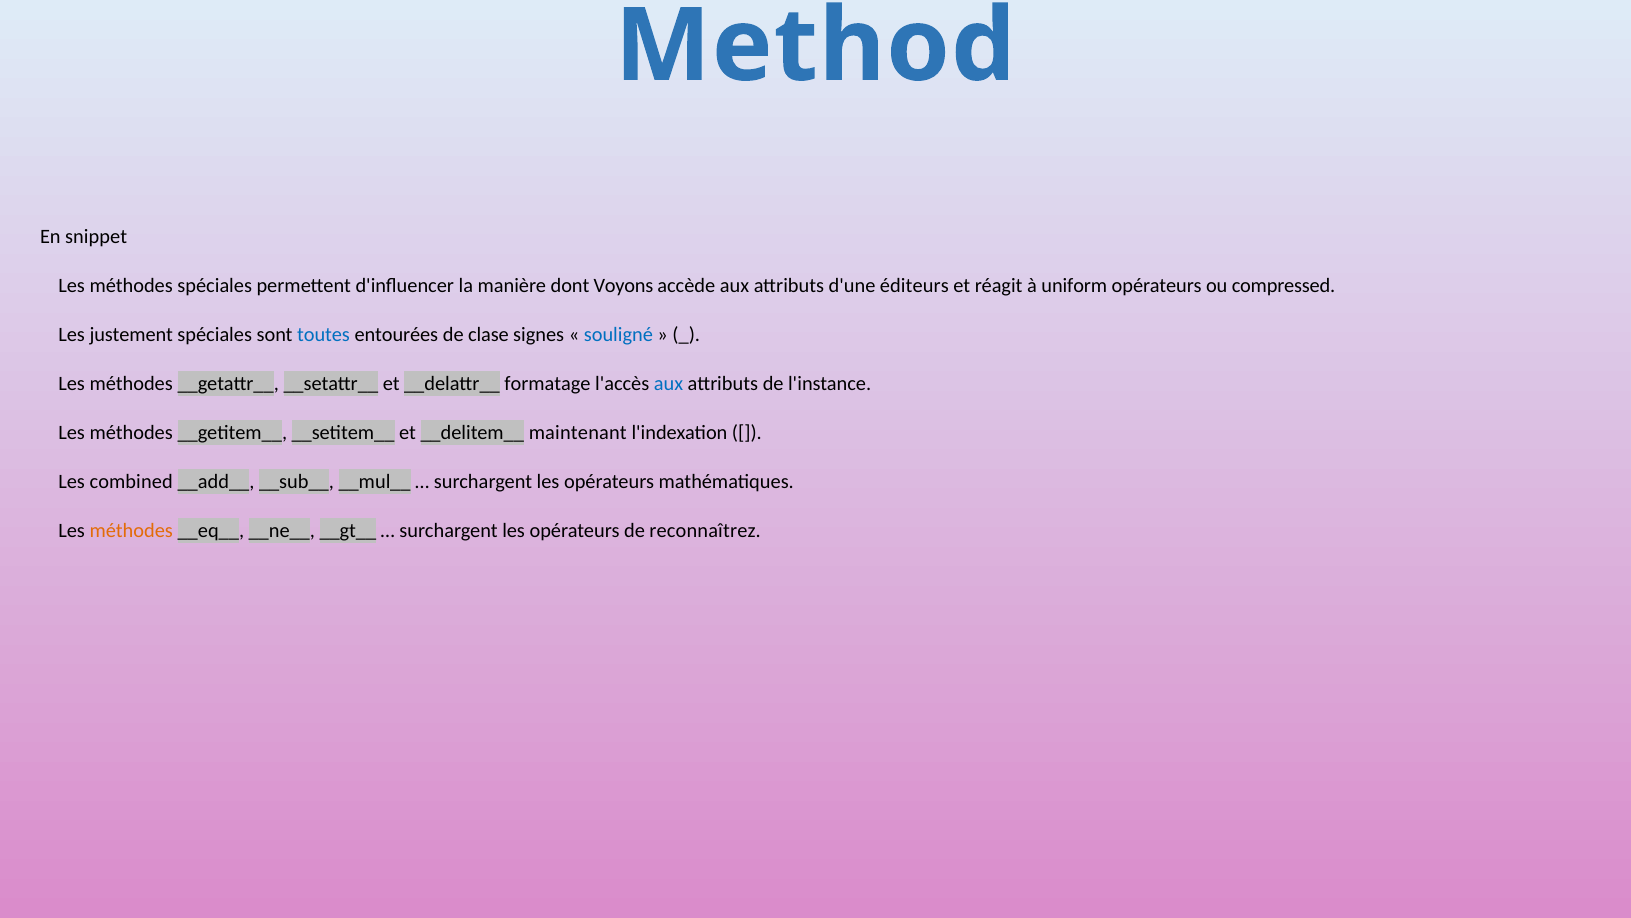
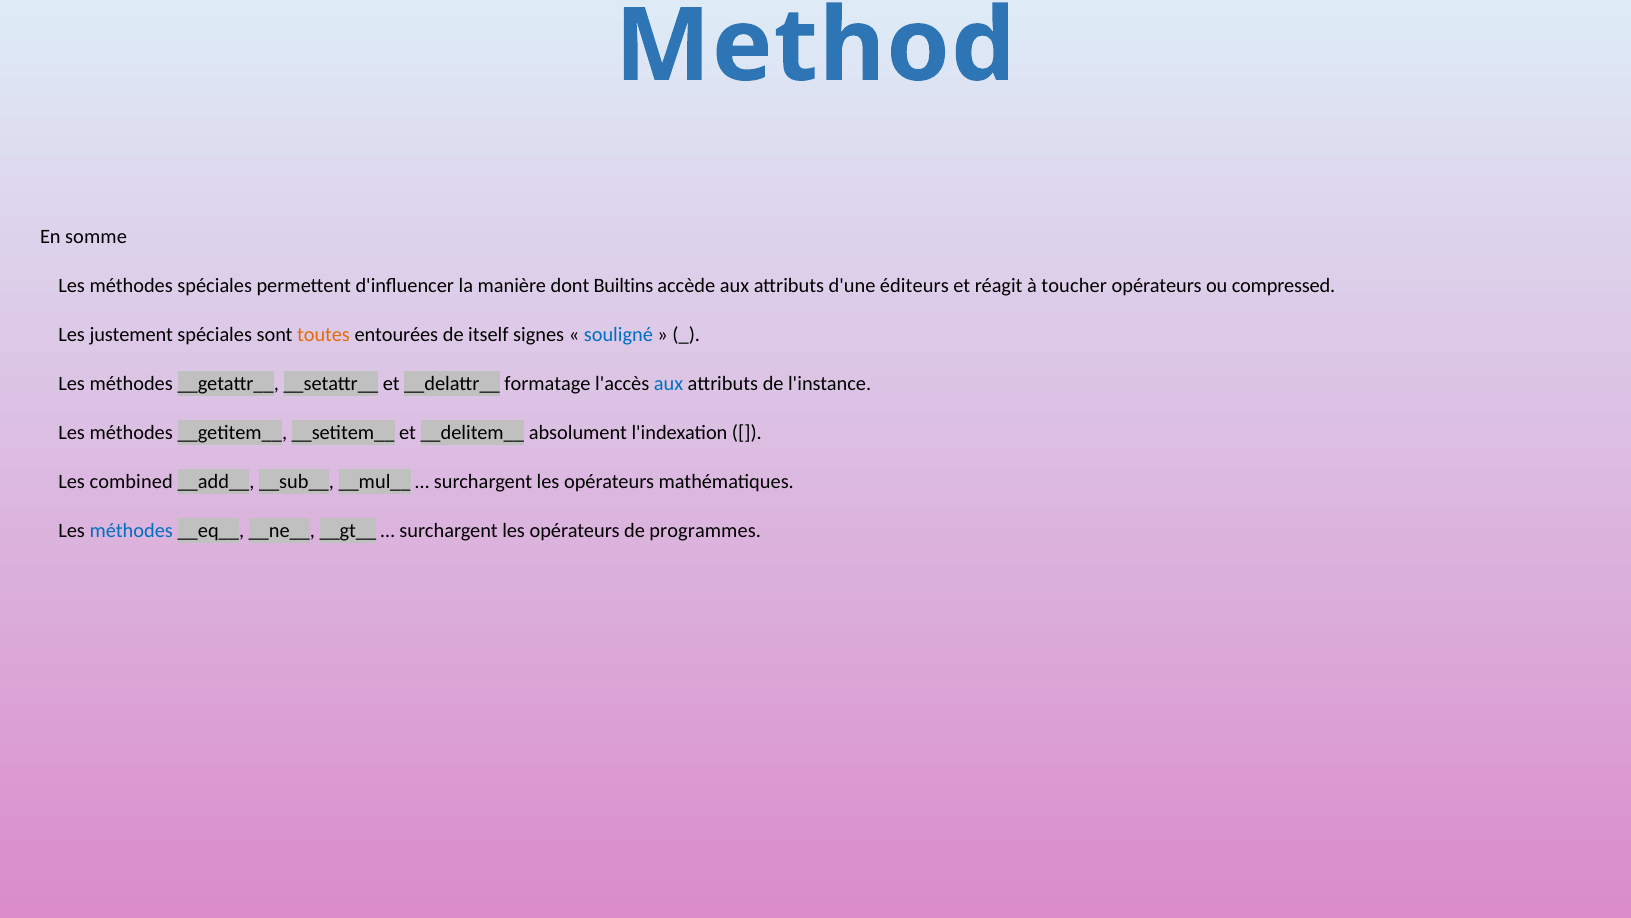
snippet: snippet -> somme (96, 236)
Voyons: Voyons -> Builtins (624, 285)
uniform: uniform -> toucher (1074, 285)
toutes colour: blue -> orange (324, 334)
clase: clase -> itself (488, 334)
maintenant: maintenant -> absolument (578, 432)
méthodes colour: orange -> blue (131, 530)
reconnaîtrez: reconnaîtrez -> programmes (705, 530)
